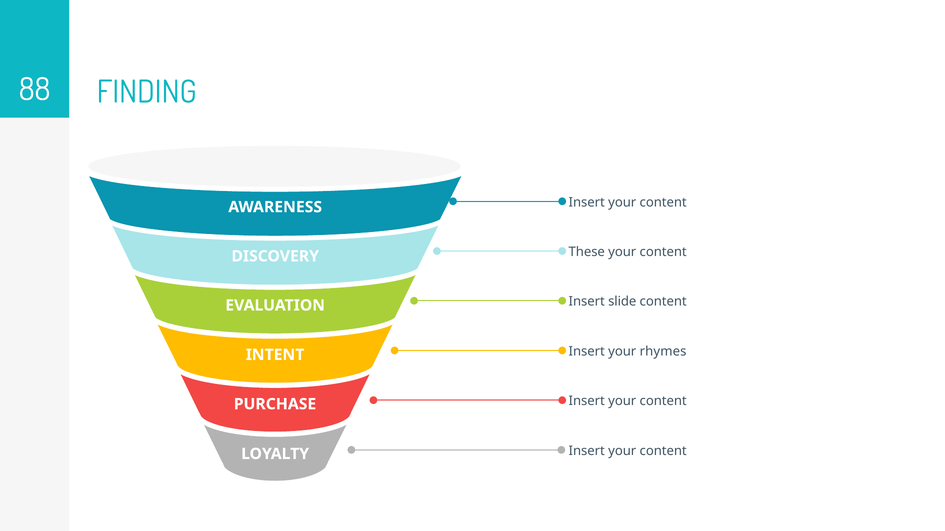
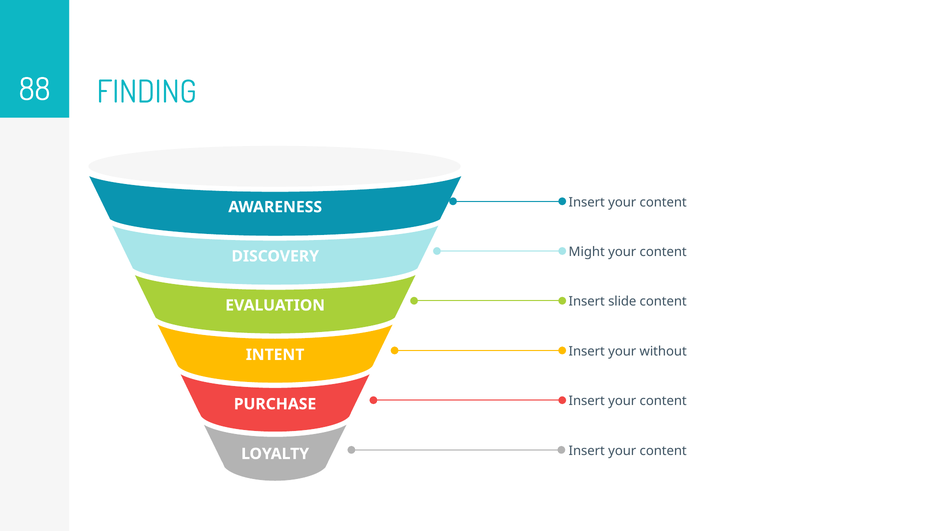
These: These -> Might (587, 252)
rhymes: rhymes -> without (663, 352)
